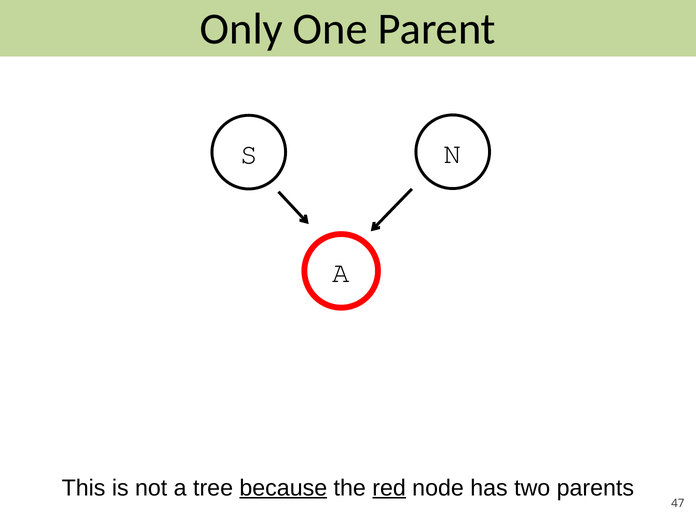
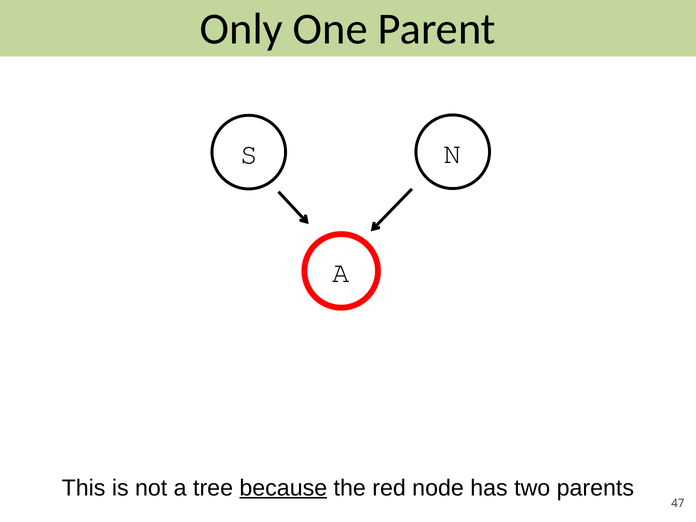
red underline: present -> none (389, 488)
